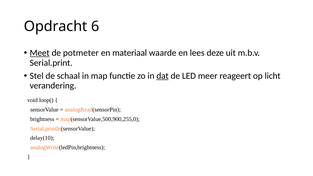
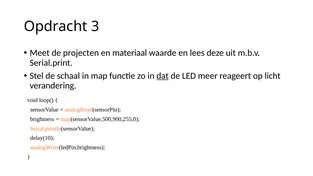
6: 6 -> 3 (95, 26)
Meet underline: present -> none (40, 53)
potmeter: potmeter -> projecten (81, 53)
